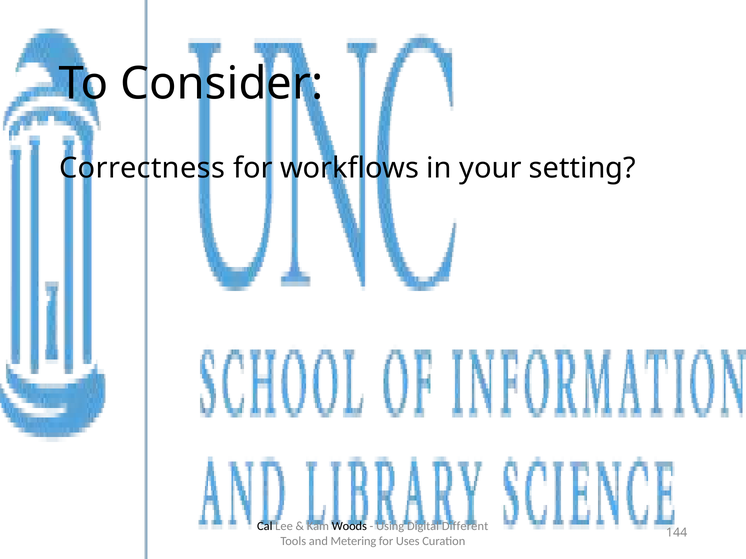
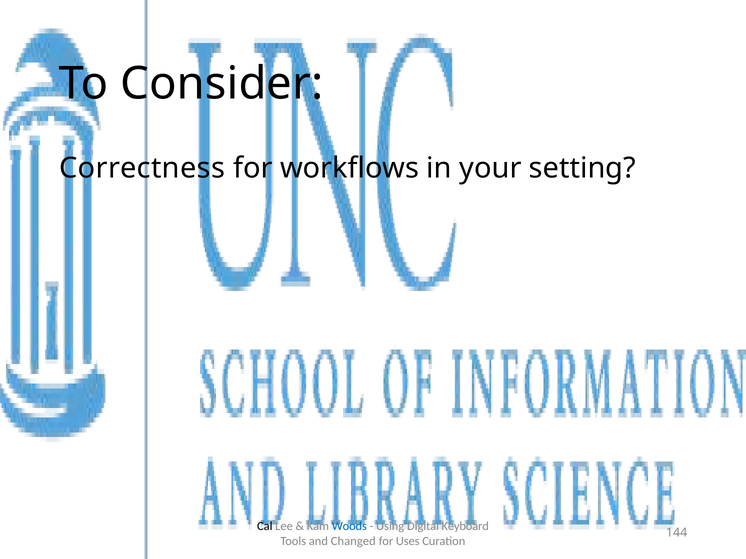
Woods colour: black -> blue (349, 527)
Different: Different -> Keyboard (465, 527)
Metering: Metering -> Changed (353, 542)
